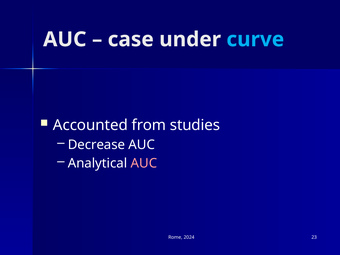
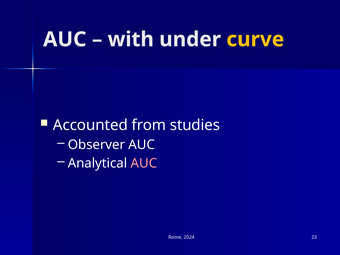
case: case -> with (131, 39)
curve colour: light blue -> yellow (255, 39)
Decrease: Decrease -> Observer (96, 145)
